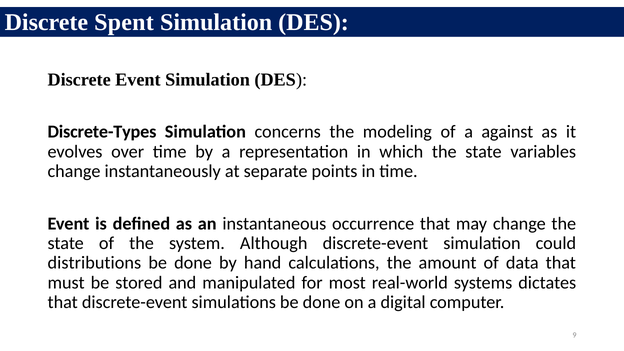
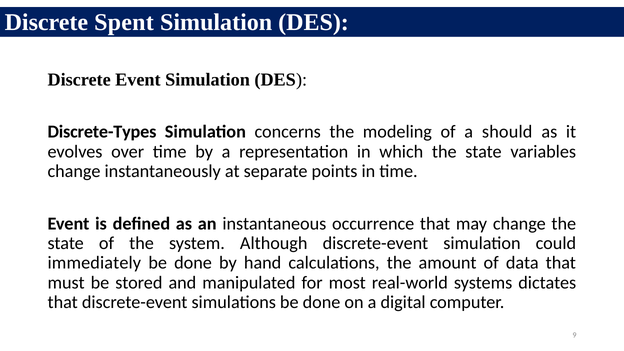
against: against -> should (507, 132)
distributions: distributions -> immediately (94, 263)
